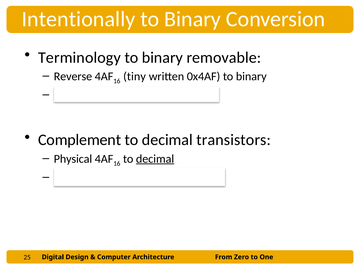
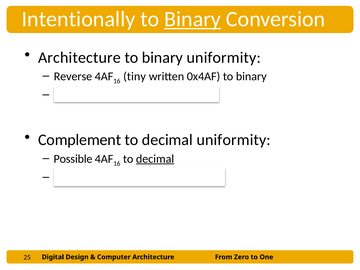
Binary underline: none -> present (193, 19)
Terminology: Terminology -> Architecture (79, 57)
binary removable: removable -> uniformity (224, 57)
decimal transistors: transistors -> uniformity (234, 140)
Physical: Physical -> Possible (73, 159)
